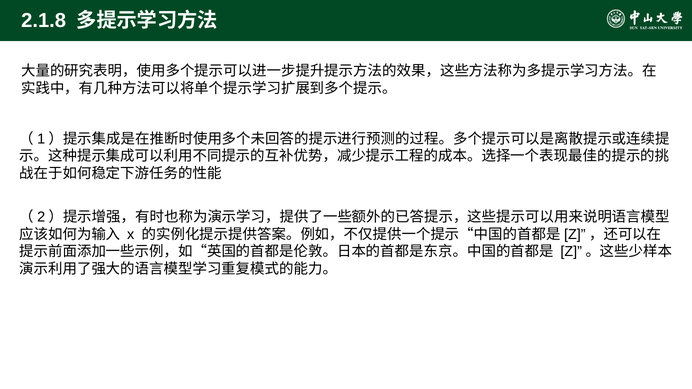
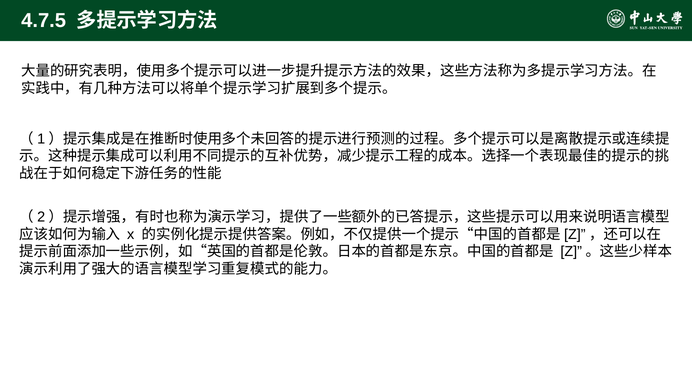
2.1.8: 2.1.8 -> 4.7.5 (44, 20)
